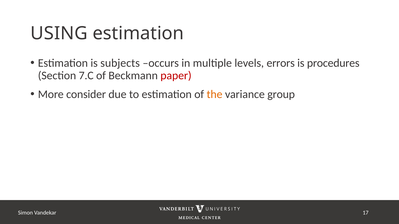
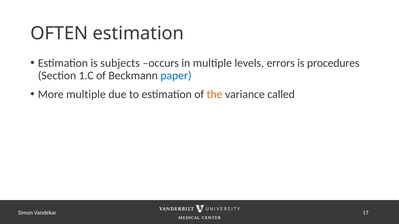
USING: USING -> OFTEN (59, 34)
7.C: 7.C -> 1.C (86, 76)
paper colour: red -> blue (176, 76)
More consider: consider -> multiple (86, 94)
group: group -> called (281, 94)
